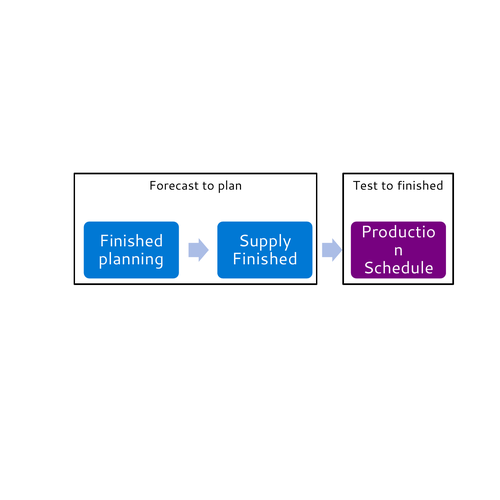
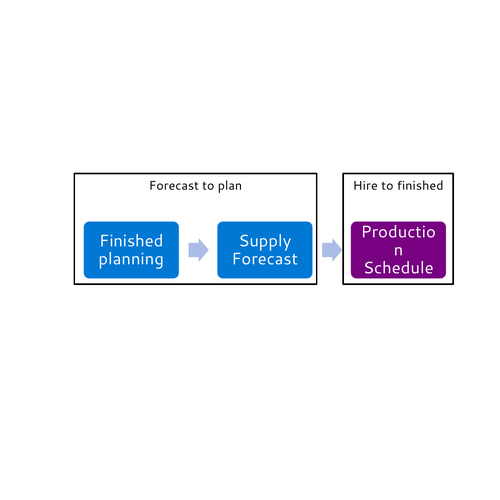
Test: Test -> Hire (365, 186)
Finished: Finished -> Forecast (265, 259)
